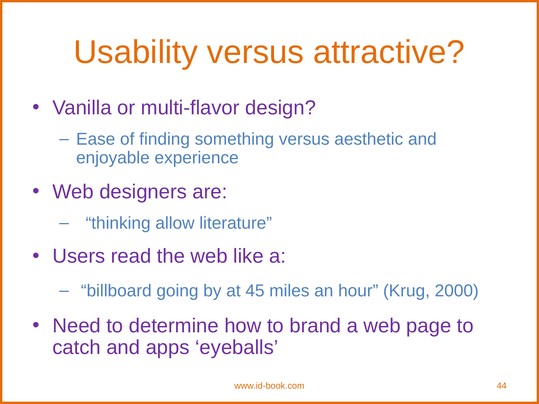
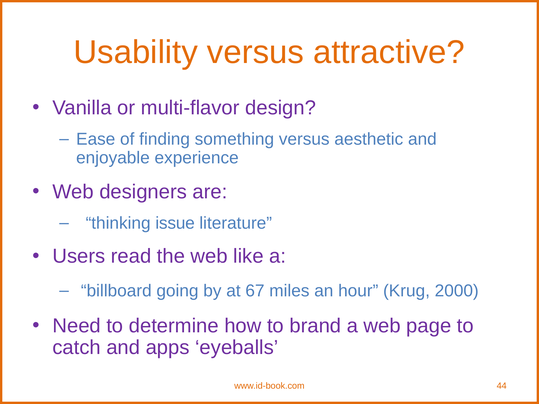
allow: allow -> issue (175, 223)
45: 45 -> 67 (255, 291)
